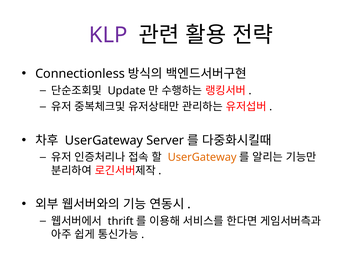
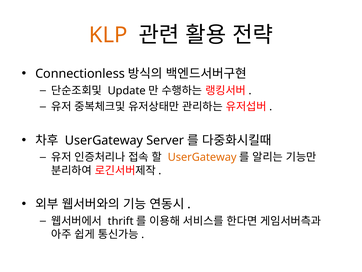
KLP colour: purple -> orange (108, 35)
